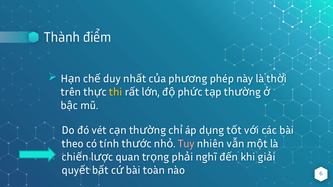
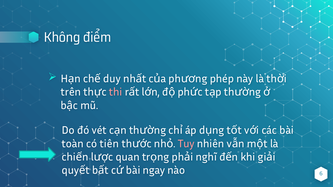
Thành: Thành -> Không (62, 37)
thi colour: yellow -> pink (116, 92)
theo: theo -> toàn (73, 144)
tính: tính -> tiên (109, 144)
toàn: toàn -> ngay (154, 171)
